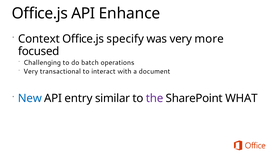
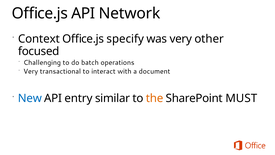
Enhance: Enhance -> Network (129, 13)
more: more -> other (209, 39)
the colour: purple -> orange (155, 98)
WHAT: WHAT -> MUST (241, 98)
